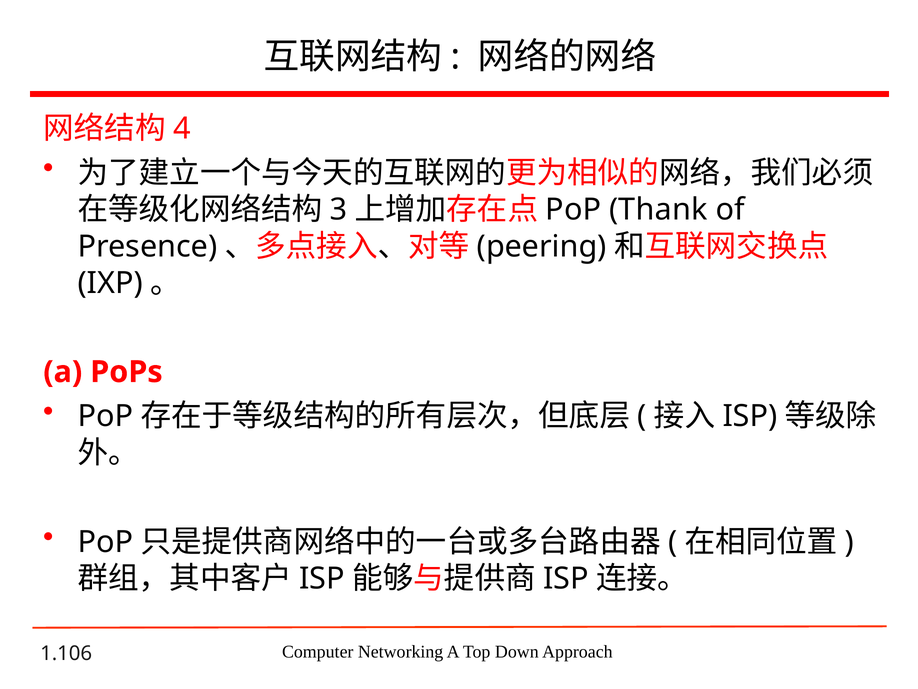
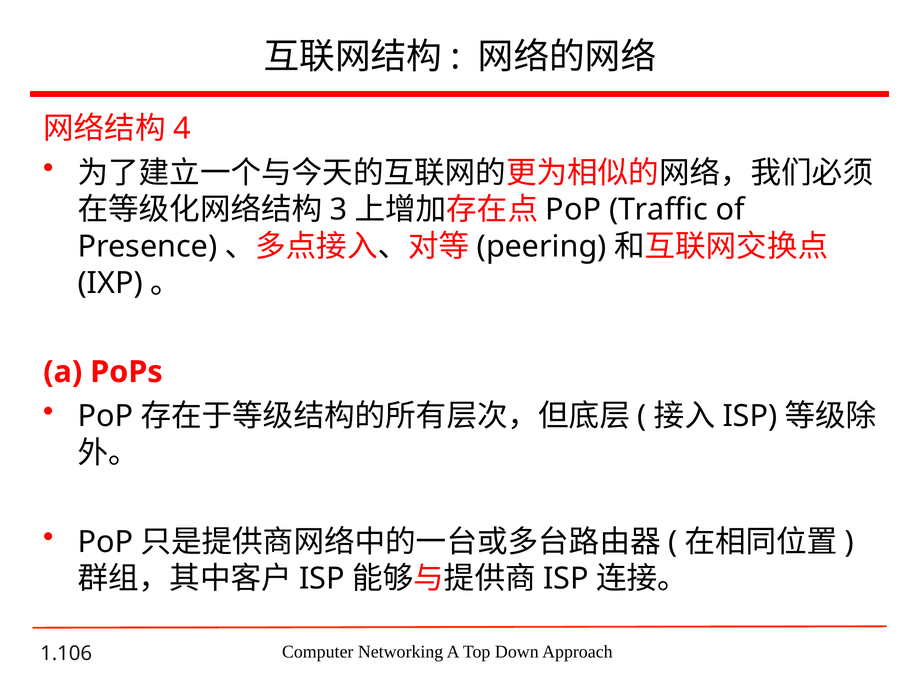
Thank: Thank -> Traffic (658, 209)
